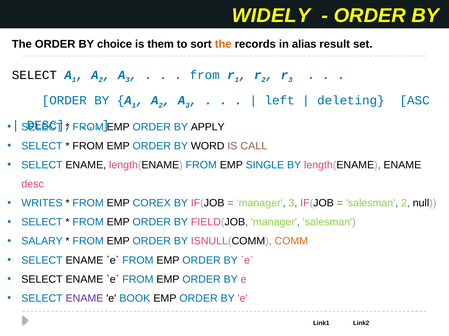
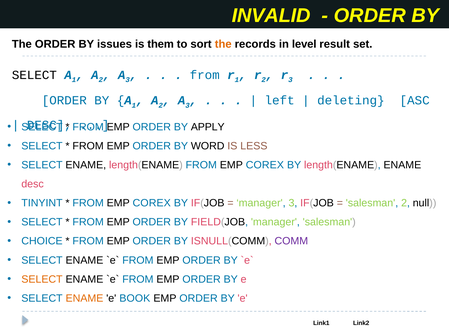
WIDELY: WIDELY -> INVALID (271, 16)
choice: choice -> issues (114, 44)
alias: alias -> level (304, 44)
CALL: CALL -> LESS (254, 146)
length(ENAME FROM EMP SINGLE: SINGLE -> COREX (265, 165)
WRITES: WRITES -> TINYINT (42, 204)
SALARY: SALARY -> CHOICE (42, 242)
COMM colour: orange -> purple (291, 242)
SELECT colour: black -> orange (42, 280)
ENAME colour: purple -> orange (84, 299)
